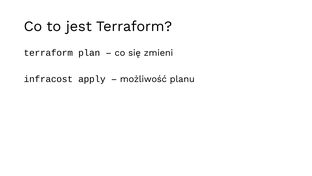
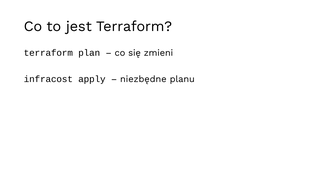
możliwość: możliwość -> niezbędne (143, 79)
